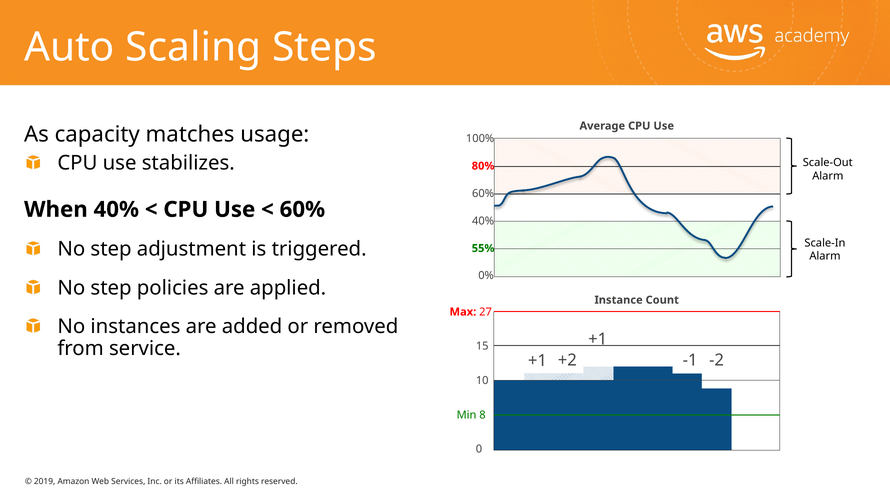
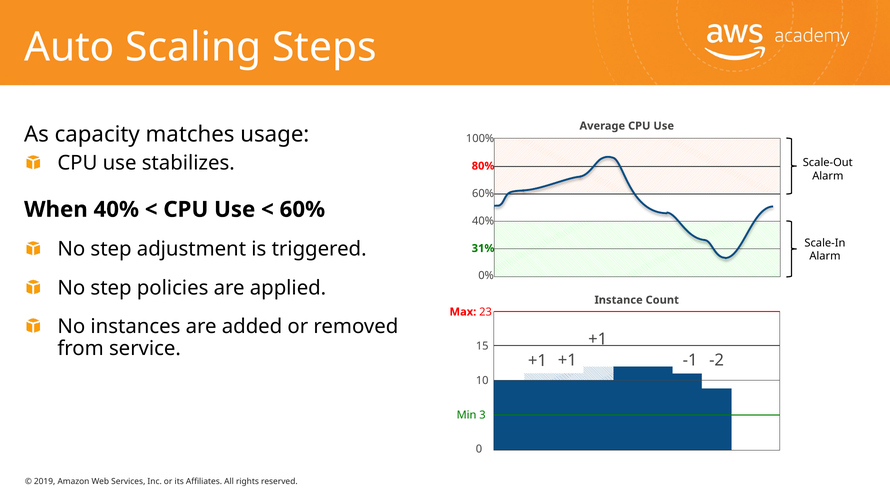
55%: 55% -> 31% (483, 249)
27: 27 -> 23 (486, 312)
+2: +2 -> +1 (567, 361)
8: 8 -> 3 (482, 415)
